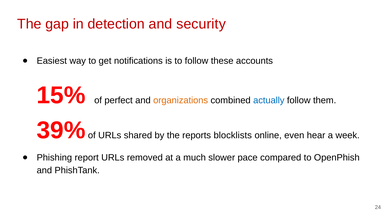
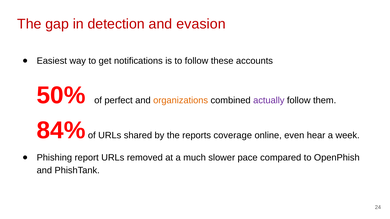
security: security -> evasion (201, 24)
15%: 15% -> 50% (61, 95)
actually colour: blue -> purple (269, 100)
39%: 39% -> 84% (61, 131)
blocklists: blocklists -> coverage (233, 136)
